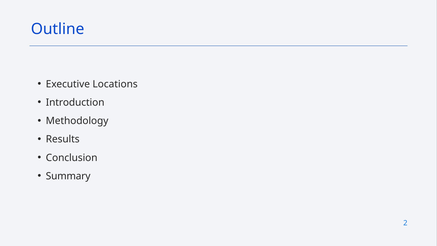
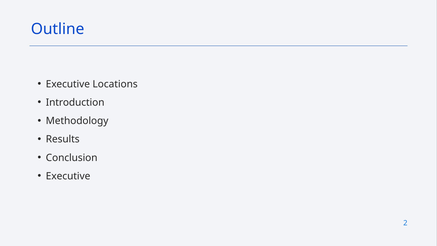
Summary: Summary -> Executive (68, 176)
